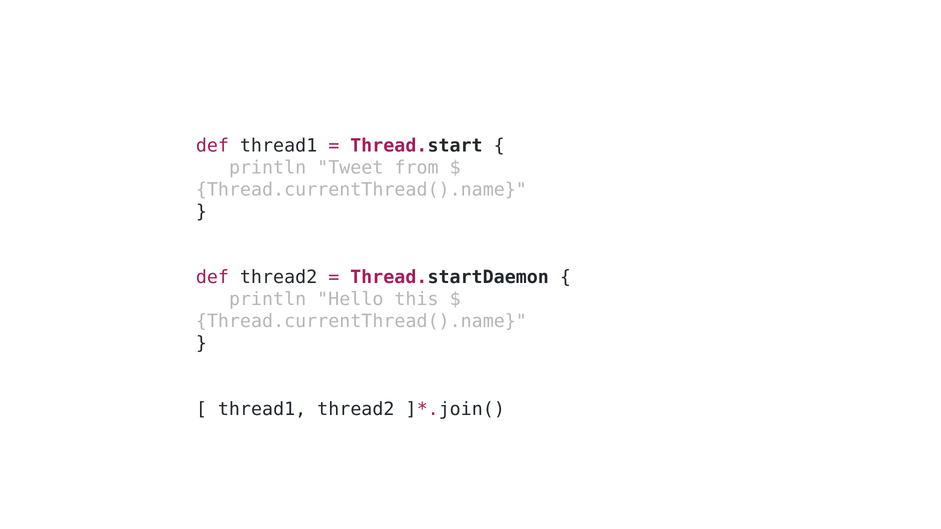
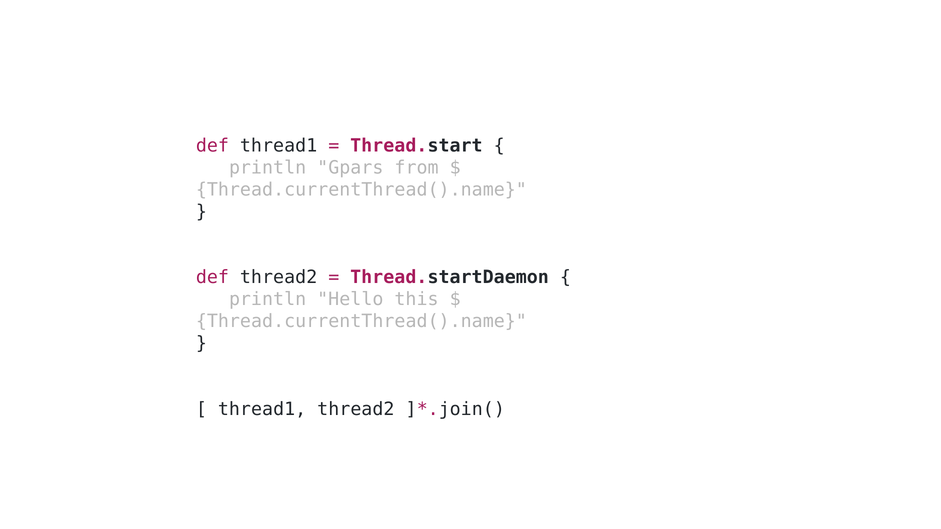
Tweet: Tweet -> Gpars (350, 168)
